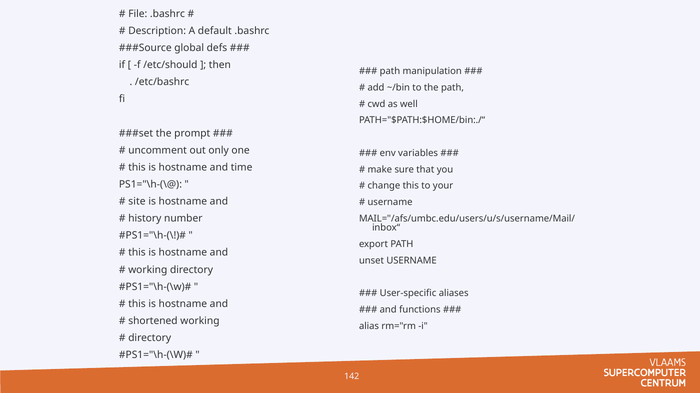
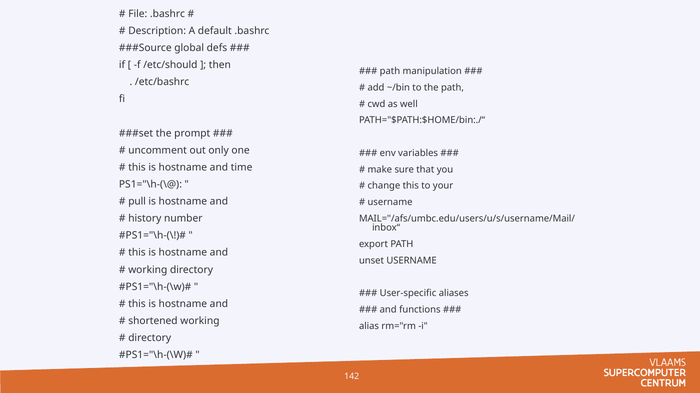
site: site -> pull (137, 202)
